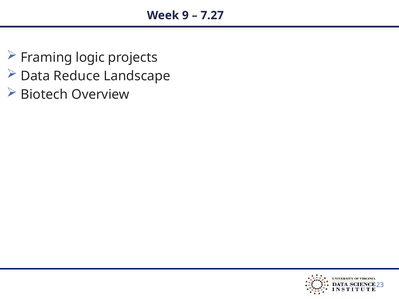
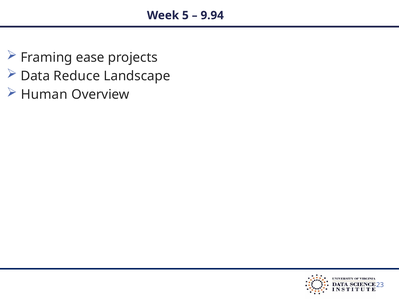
9: 9 -> 5 (185, 15)
7.27: 7.27 -> 9.94 (212, 15)
logic: logic -> ease (90, 57)
Biotech: Biotech -> Human (44, 95)
